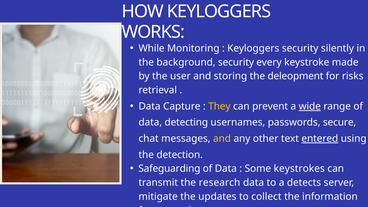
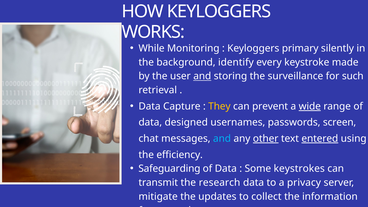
Keyloggers security: security -> primary (300, 48)
background security: security -> identify (236, 62)
and underline: none -> present (202, 76)
deleopment: deleopment -> surveillance (295, 76)
risks: risks -> such (353, 76)
detecting: detecting -> designed (186, 122)
secure: secure -> screen (340, 122)
and colour: yellow -> light blue (222, 139)
other underline: none -> present (266, 139)
detection: detection -> efficiency (180, 155)
detects: detects -> privacy (304, 183)
